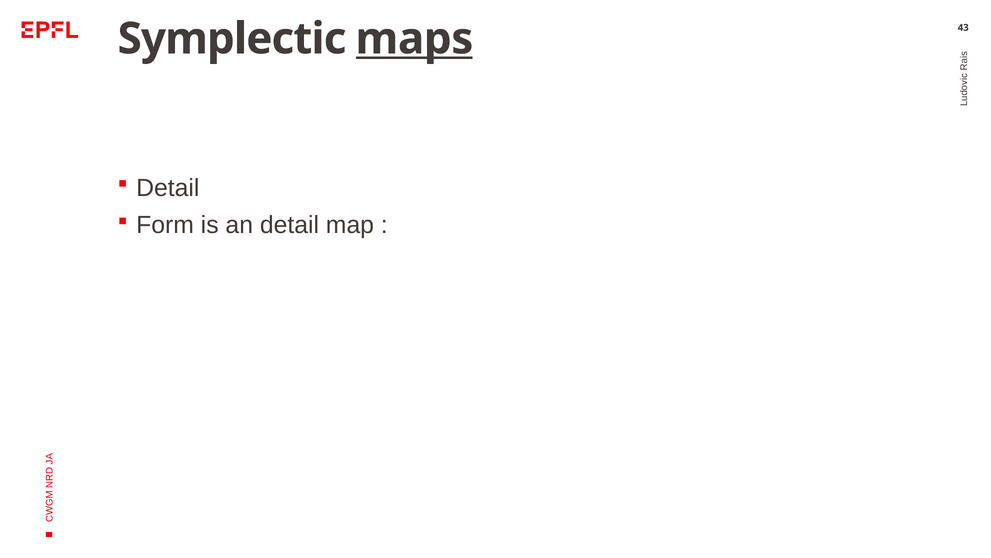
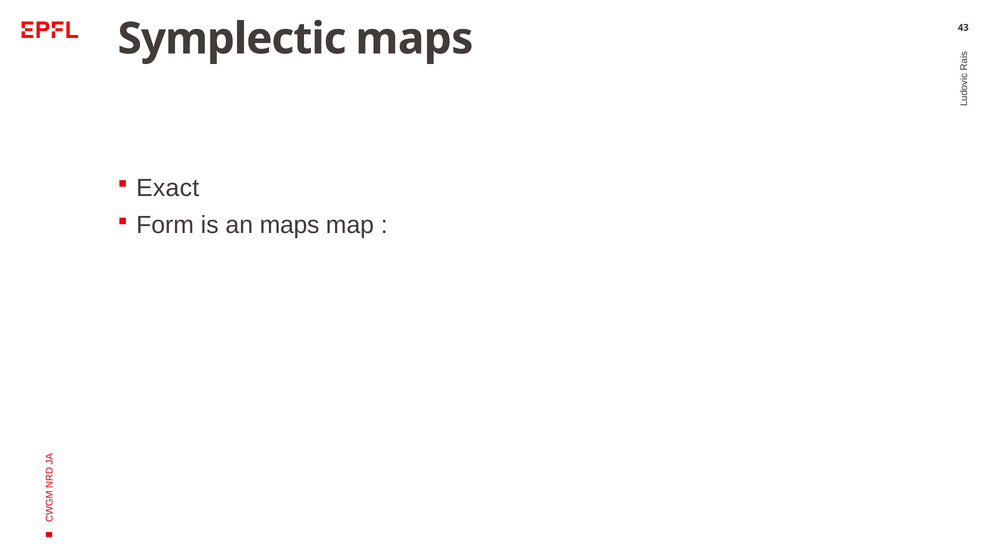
maps underline: present -> none (414, 39)
Detail: Detail -> Exact (168, 188)
an detail: detail -> maps (290, 225)
